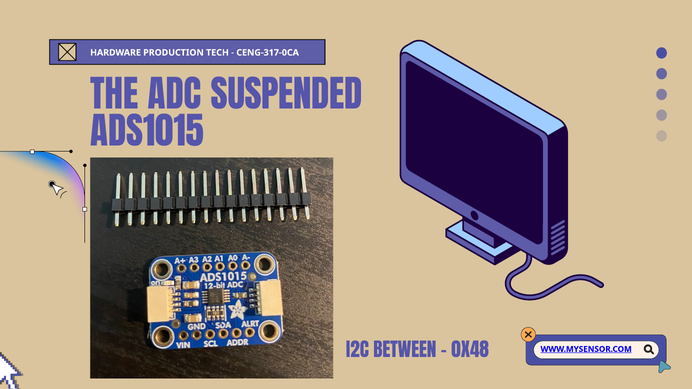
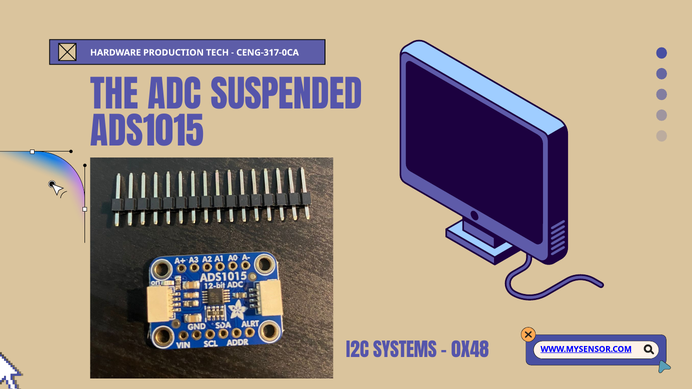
BETWEEN: BETWEEN -> SYSTEMS (405, 351)
